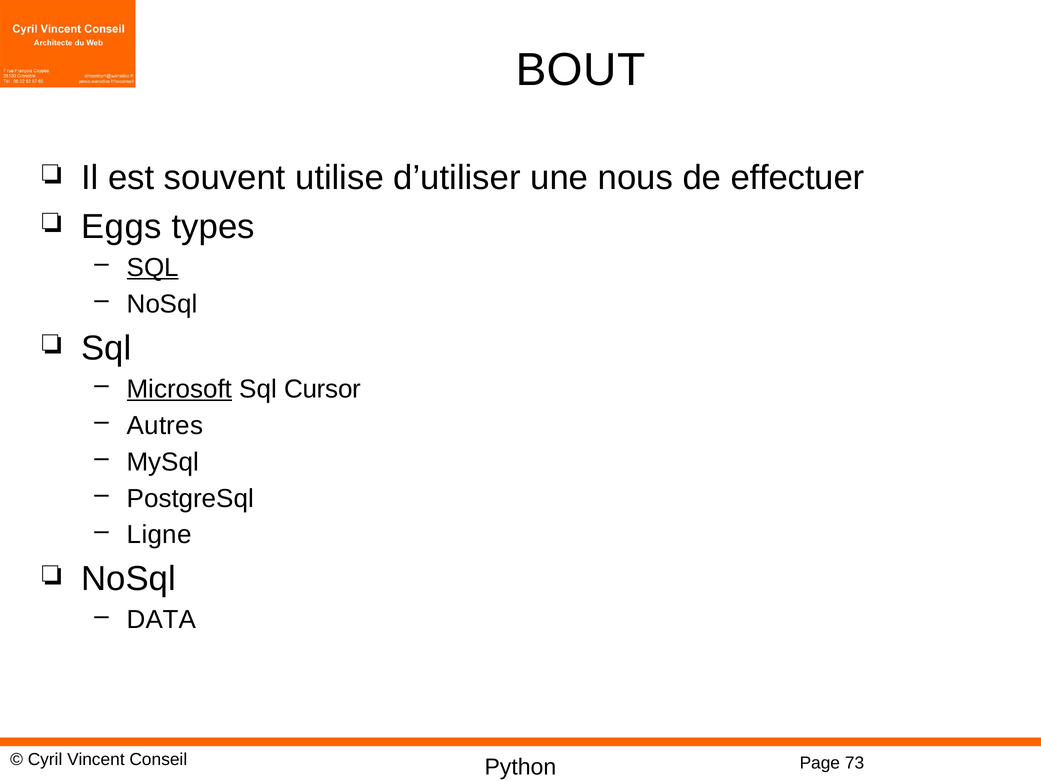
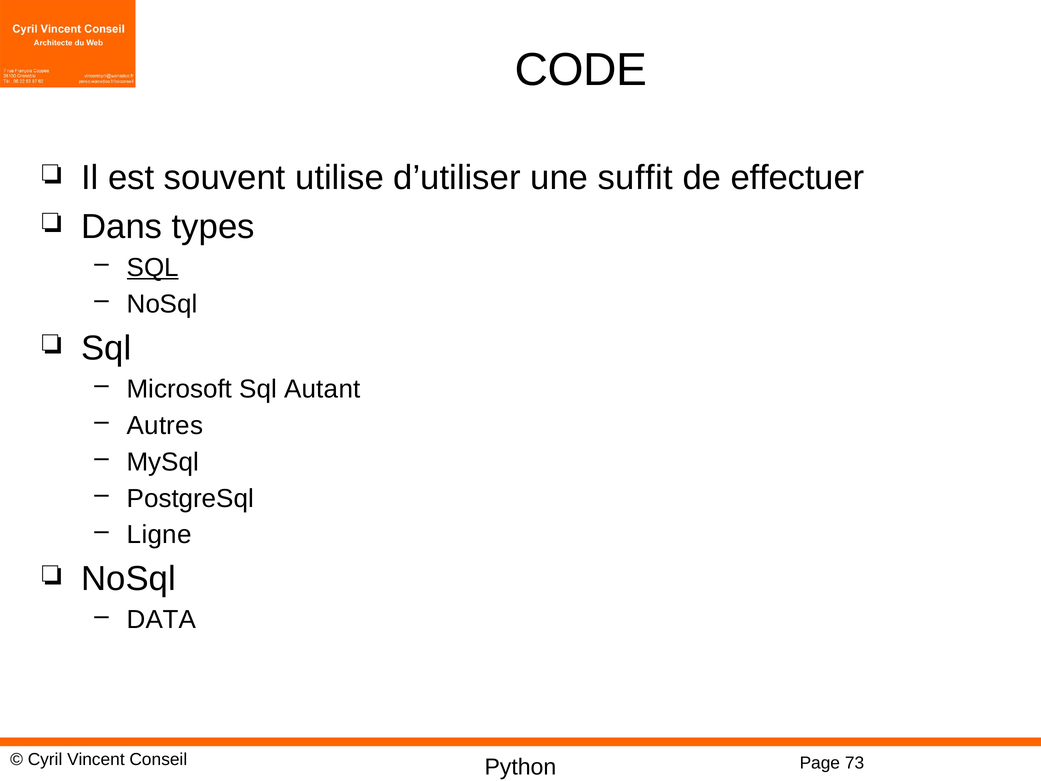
BOUT: BOUT -> CODE (581, 70)
nous: nous -> suffit (635, 178)
Eggs: Eggs -> Dans (122, 226)
Microsoft underline: present -> none (179, 389)
Cursor: Cursor -> Autant (322, 389)
